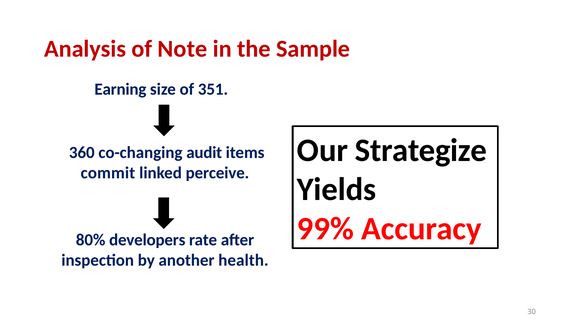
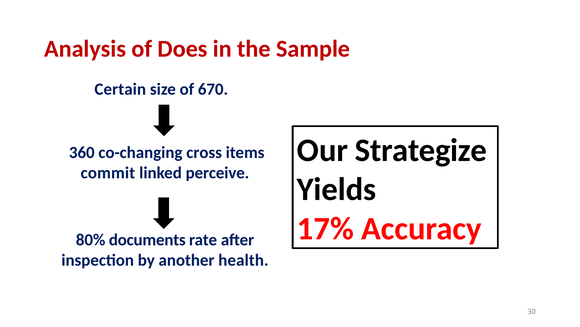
Note: Note -> Does (183, 49)
Earning: Earning -> Certain (120, 89)
351: 351 -> 670 (213, 89)
audit: audit -> cross (204, 152)
99%: 99% -> 17% (325, 228)
developers: developers -> documents (147, 239)
